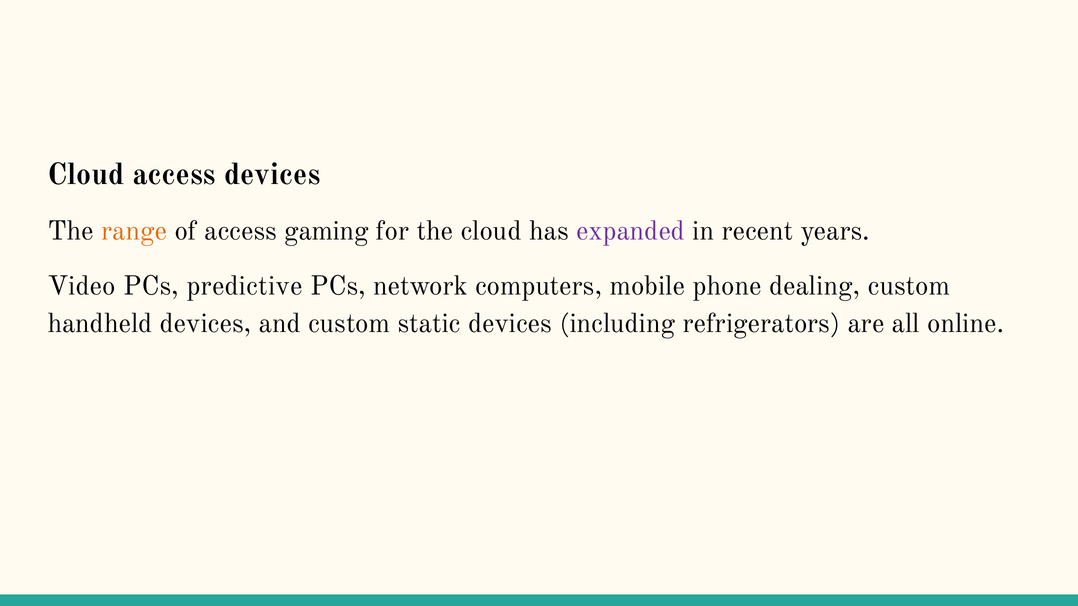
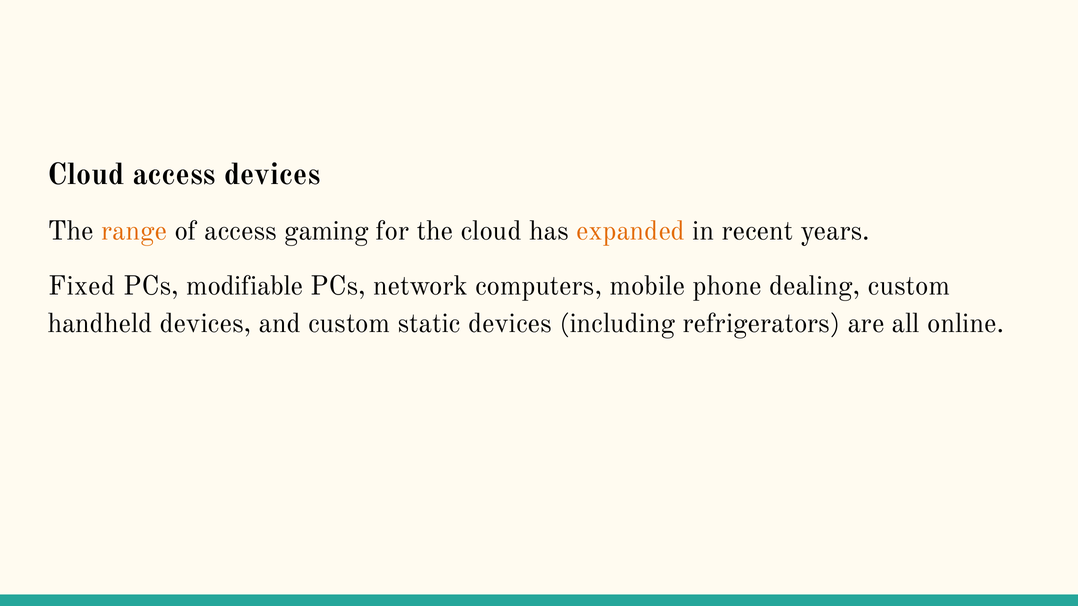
expanded colour: purple -> orange (631, 231)
Video: Video -> Fixed (82, 286)
predictive: predictive -> modifiable (245, 286)
